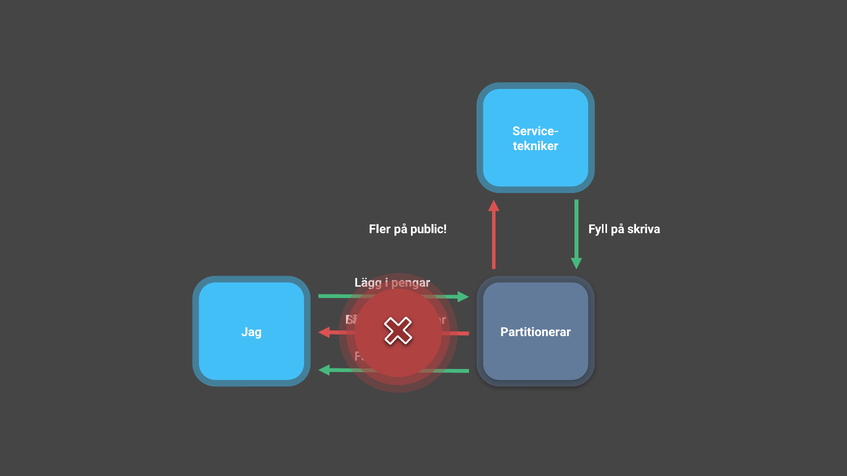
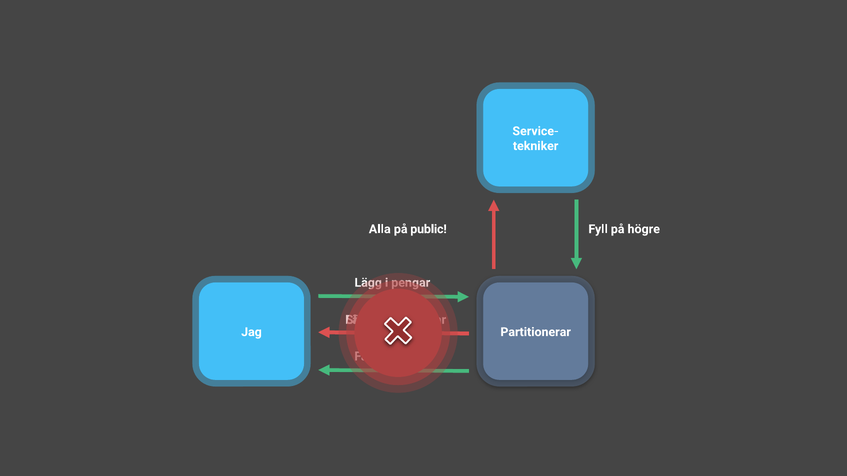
Fler: Fler -> Alla (380, 229)
skriva: skriva -> högre (644, 229)
